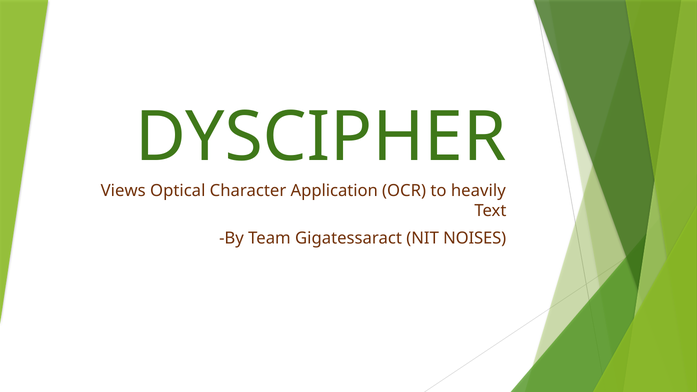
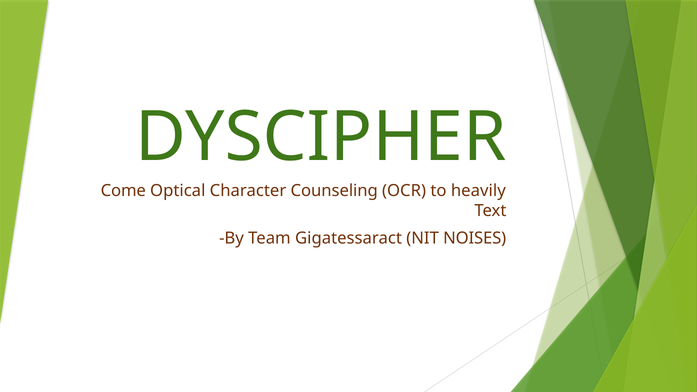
Views: Views -> Come (123, 191)
Application: Application -> Counseling (334, 191)
